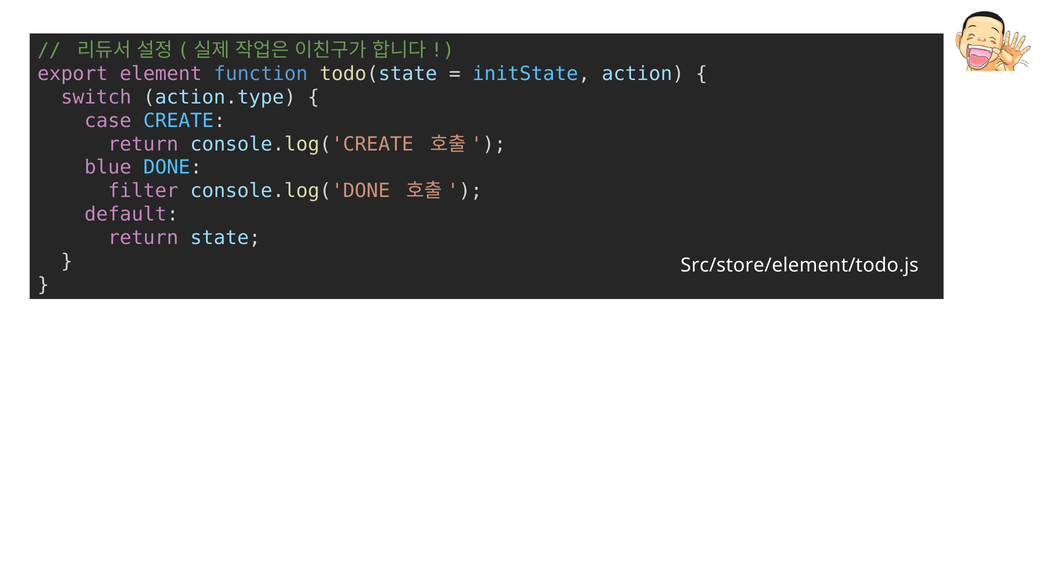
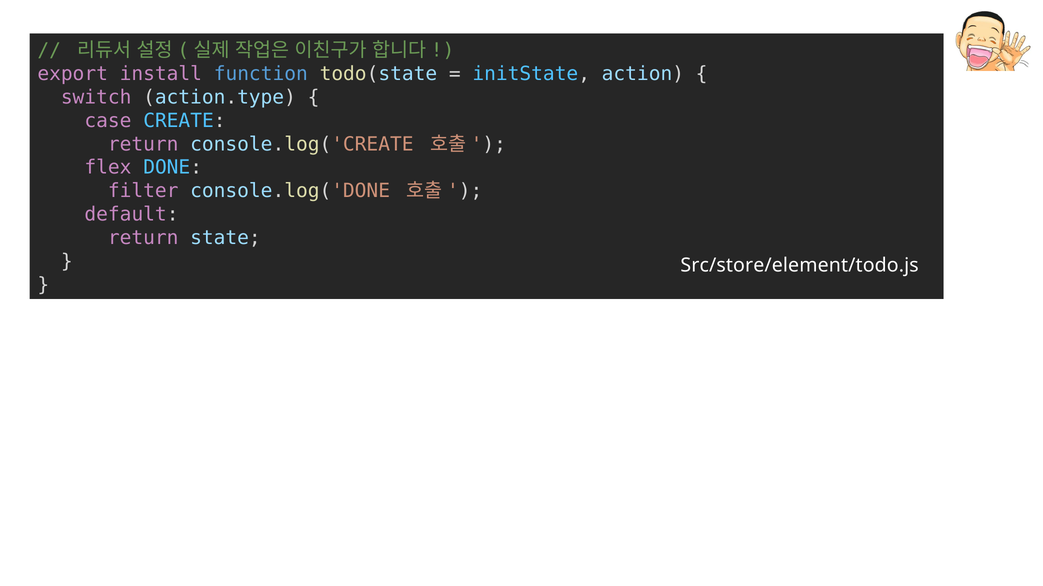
element: element -> install (161, 74)
blue: blue -> flex (108, 168)
